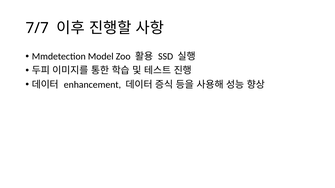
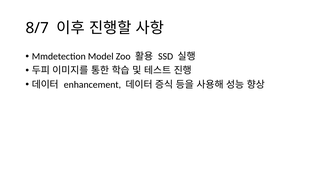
7/7: 7/7 -> 8/7 (37, 28)
